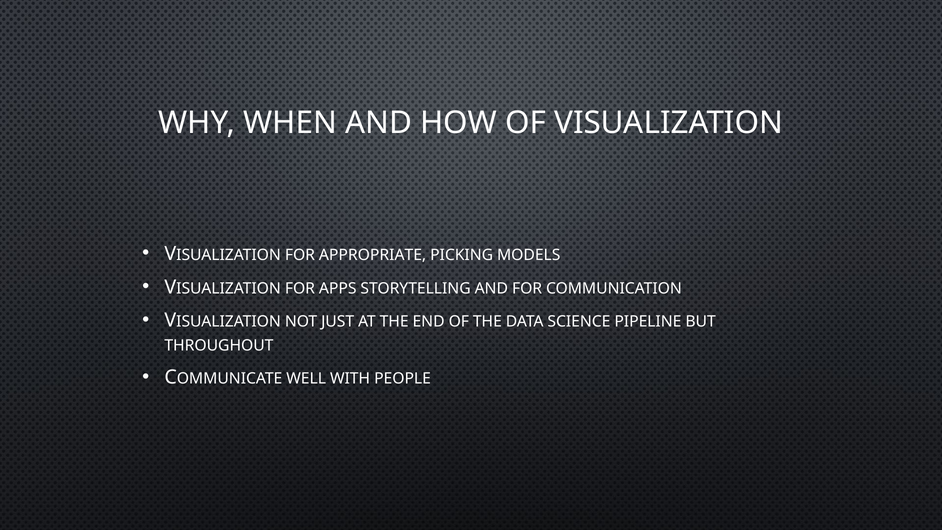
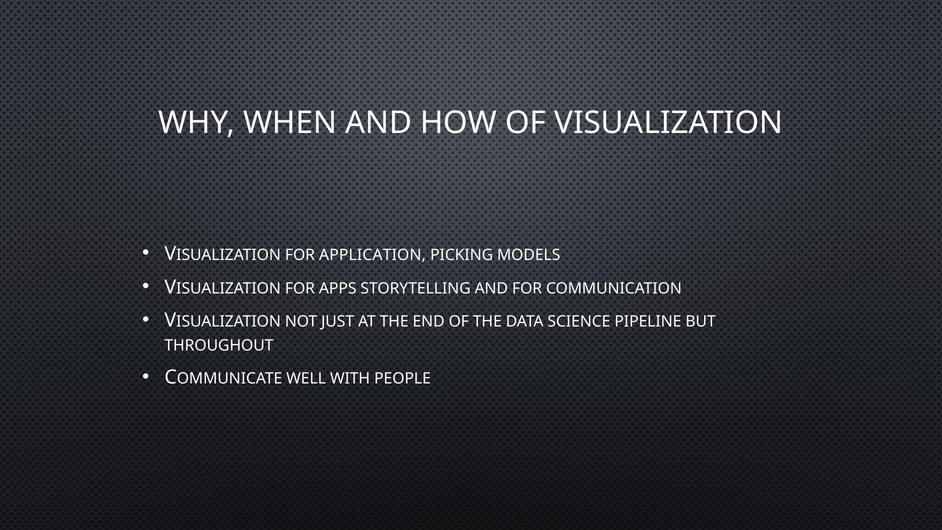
APPROPRIATE: APPROPRIATE -> APPLICATION (372, 255)
